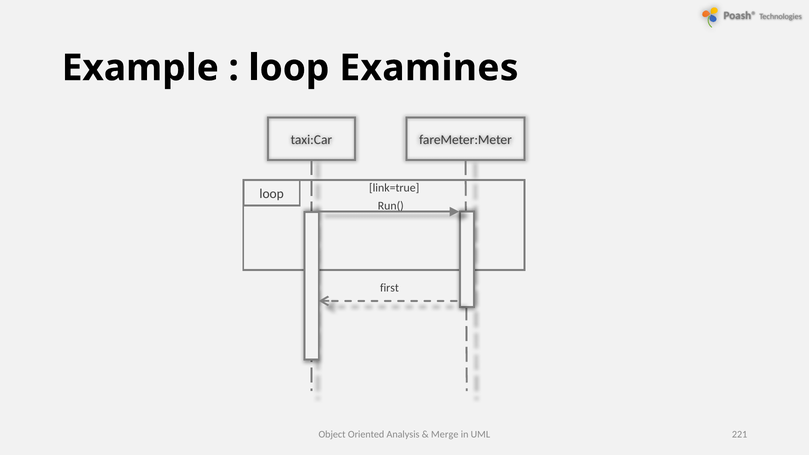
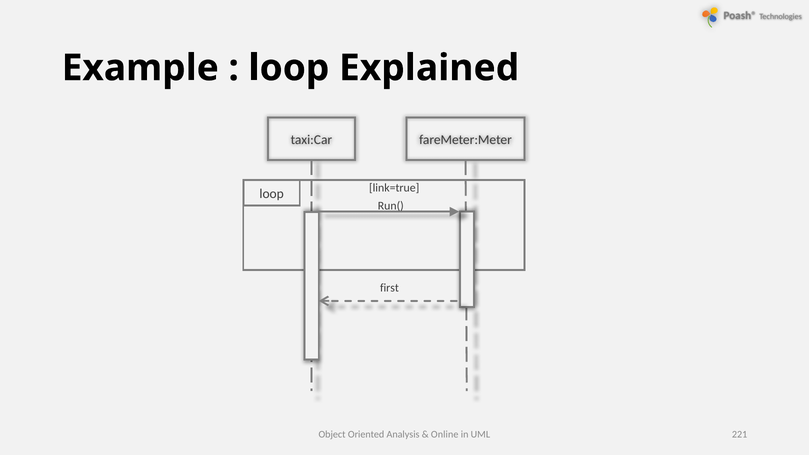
Examines: Examines -> Explained (429, 68)
Merge: Merge -> Online (445, 435)
